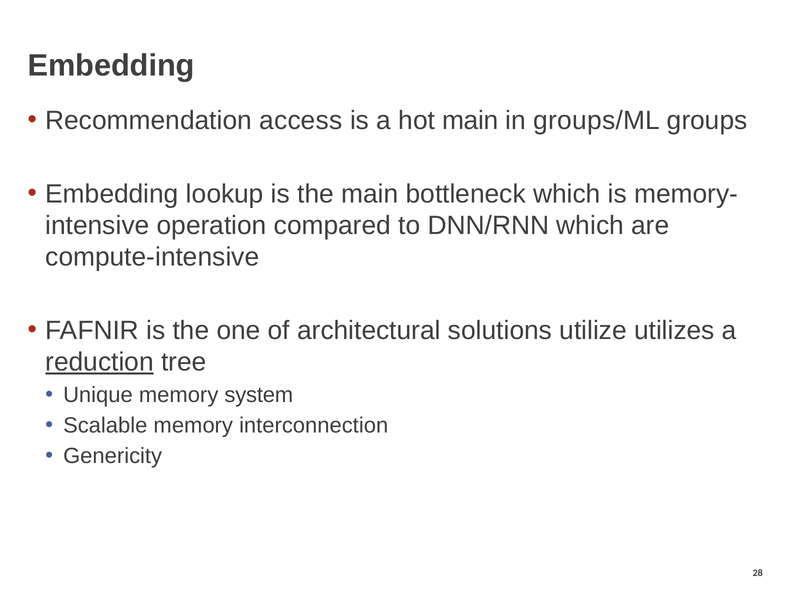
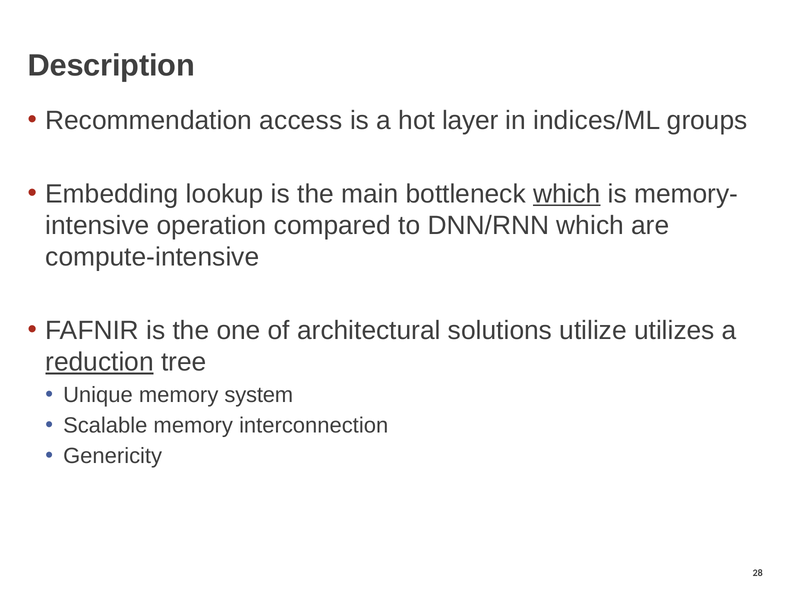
Embedding: Embedding -> Description (111, 65)
hot main: main -> layer (470, 120)
groups/ML: groups/ML -> indices/ML (597, 120)
which underline: none -> present (567, 194)
